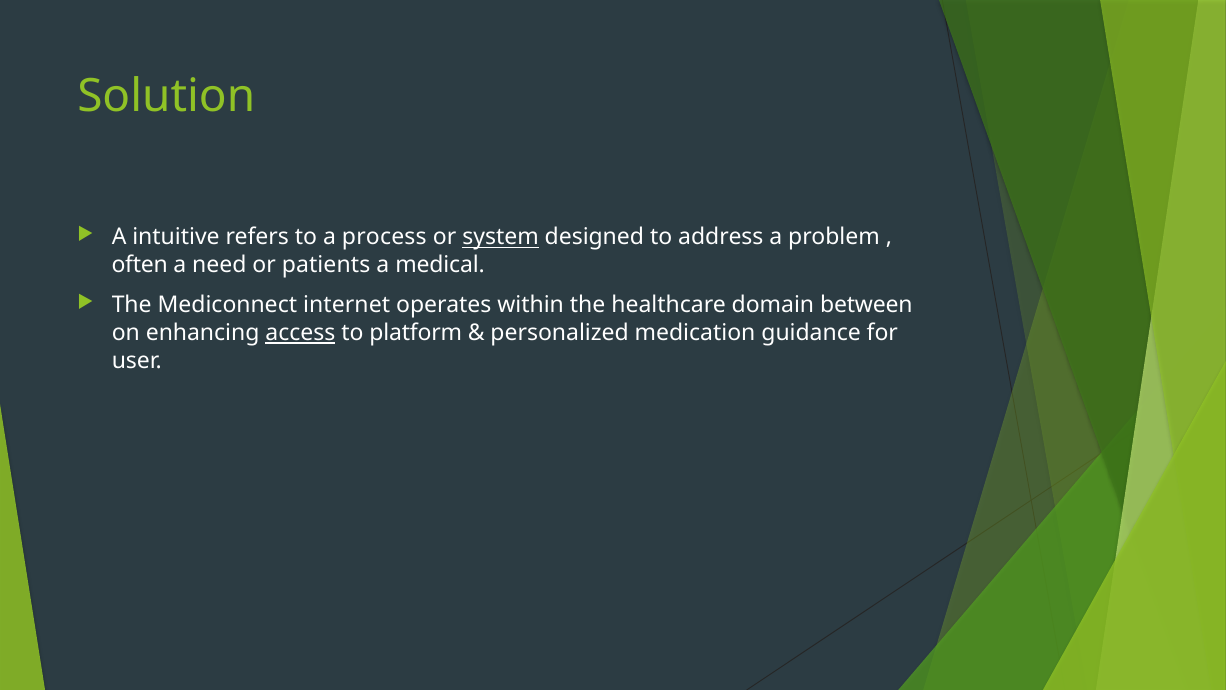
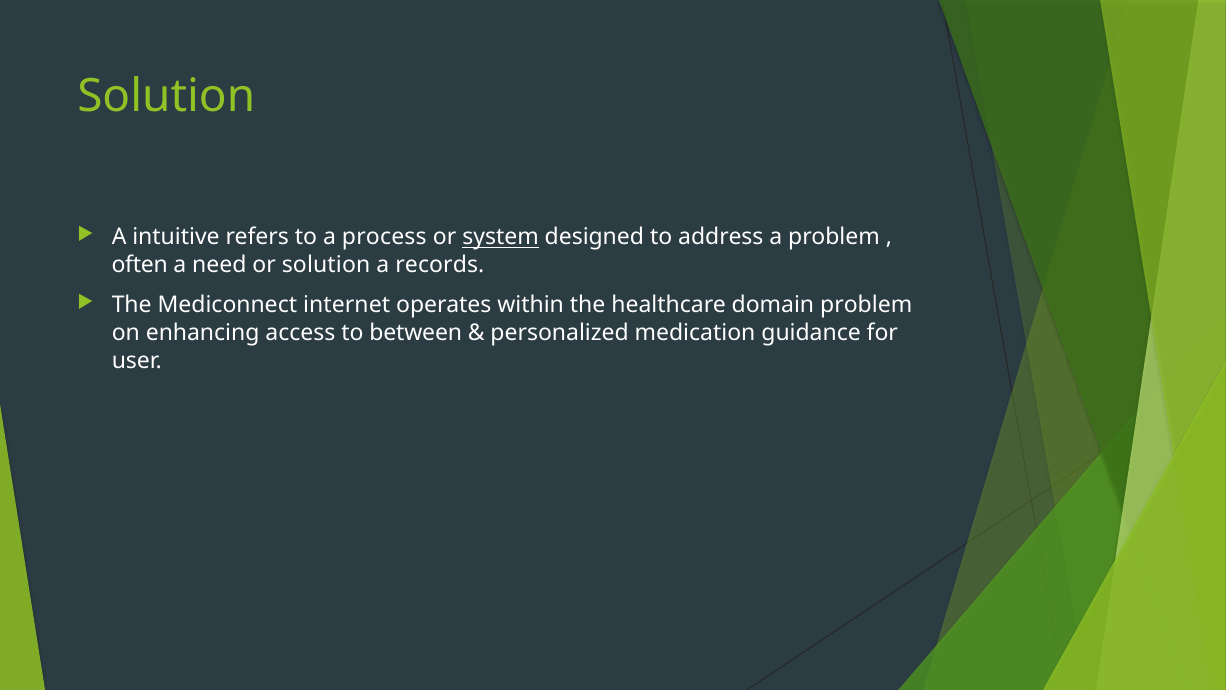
or patients: patients -> solution (326, 265)
medical: medical -> records (440, 265)
domain between: between -> problem (866, 305)
access underline: present -> none (300, 333)
platform: platform -> between (416, 333)
